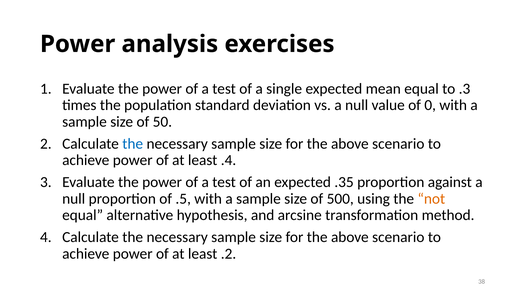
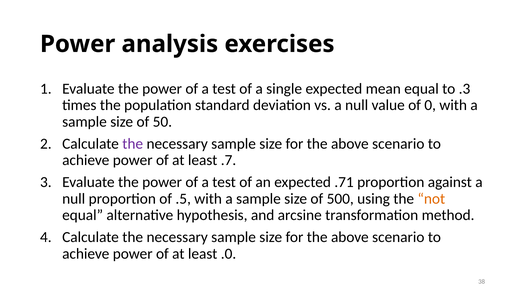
the colour: blue -> purple (133, 144)
.4: .4 -> .7 (229, 160)
.35: .35 -> .71 (344, 182)
.2: .2 -> .0 (229, 254)
